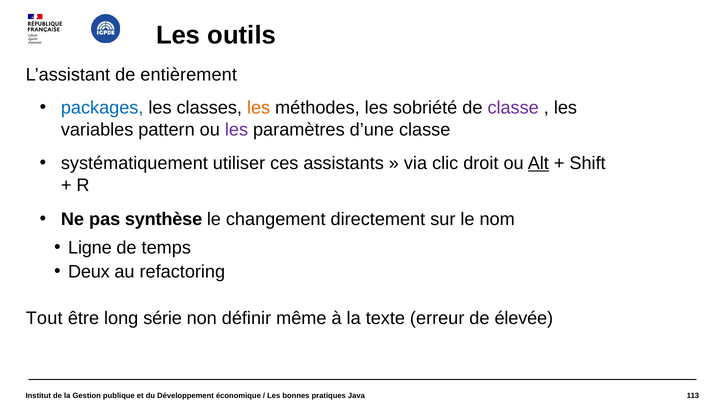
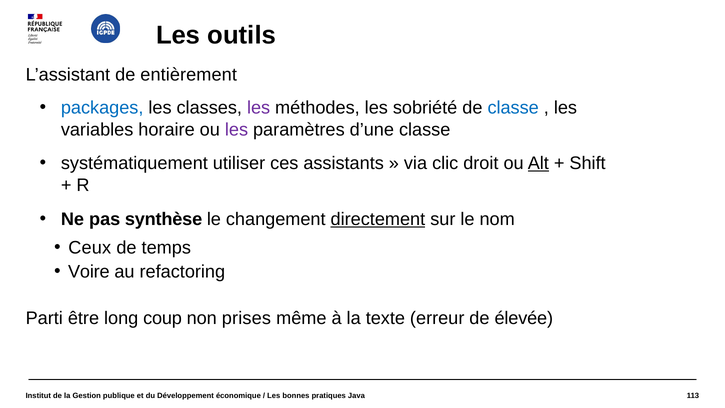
les colour: orange -> purple (259, 108)
classe colour: purple -> blue (513, 108)
pattern: pattern -> horaire (167, 129)
directement underline: none -> present (378, 219)
Ligne: Ligne -> Ceux (90, 248)
Deux: Deux -> Voire (89, 271)
Tout: Tout -> Parti (44, 318)
série: série -> coup (163, 318)
définir: définir -> prises (246, 318)
